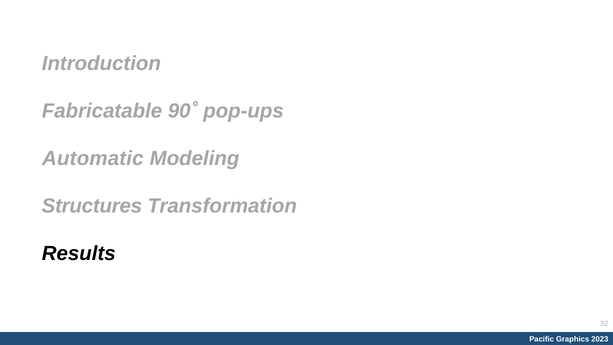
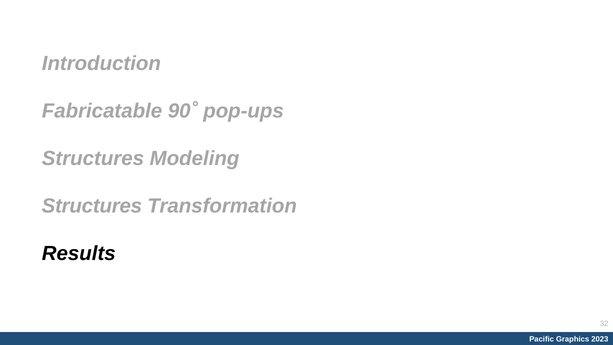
Automatic: Automatic -> Structures (93, 158)
